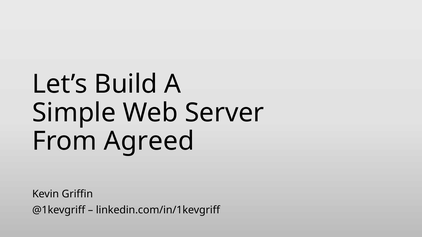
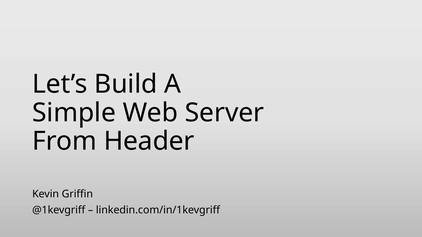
Agreed: Agreed -> Header (149, 141)
